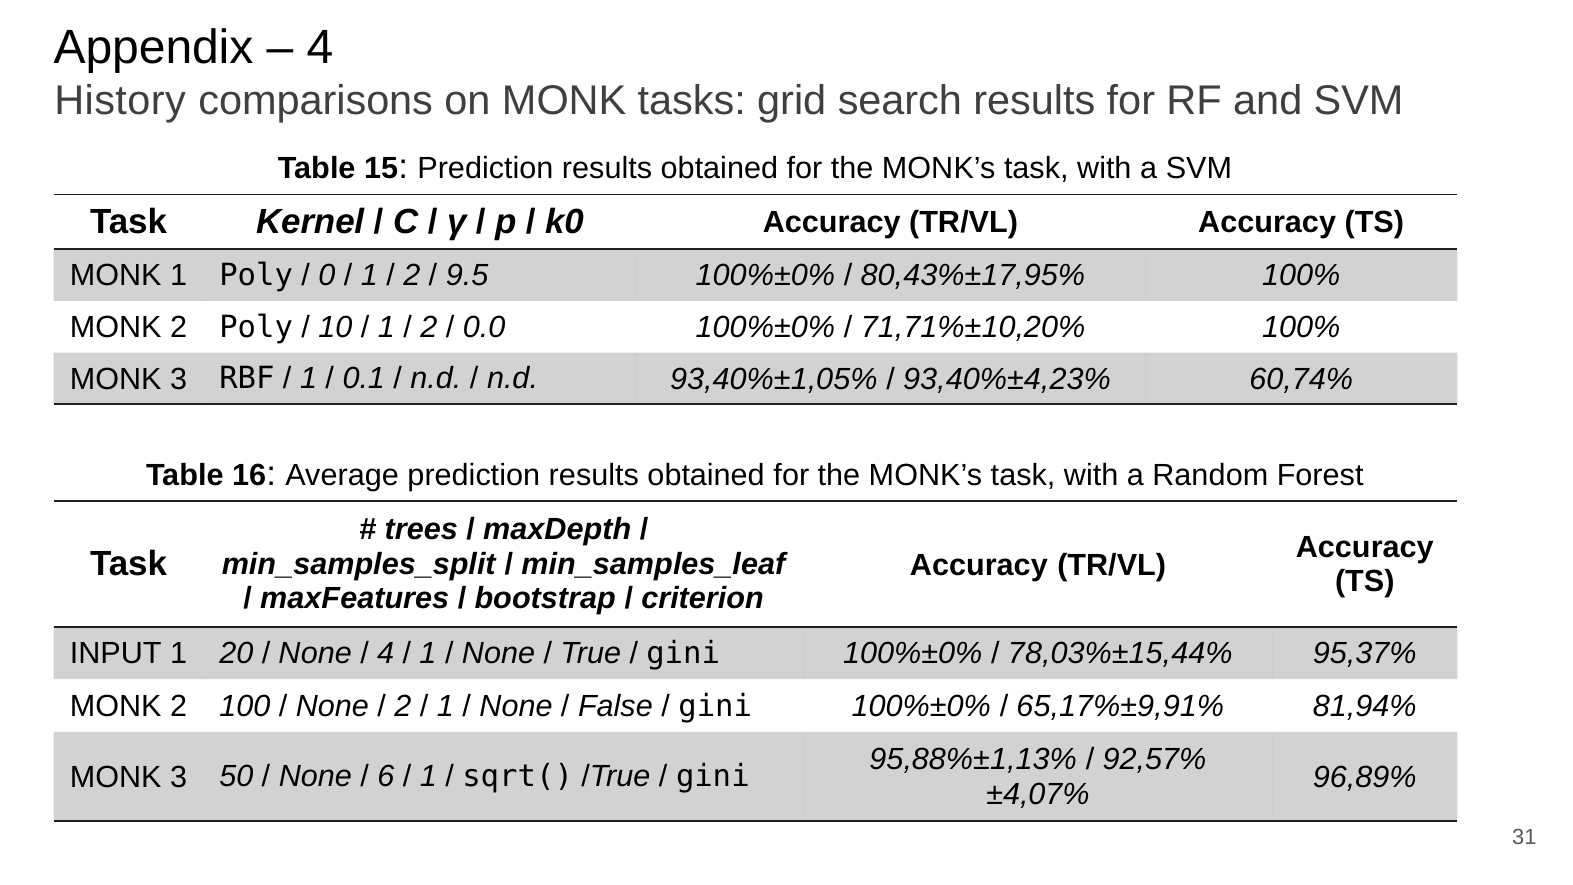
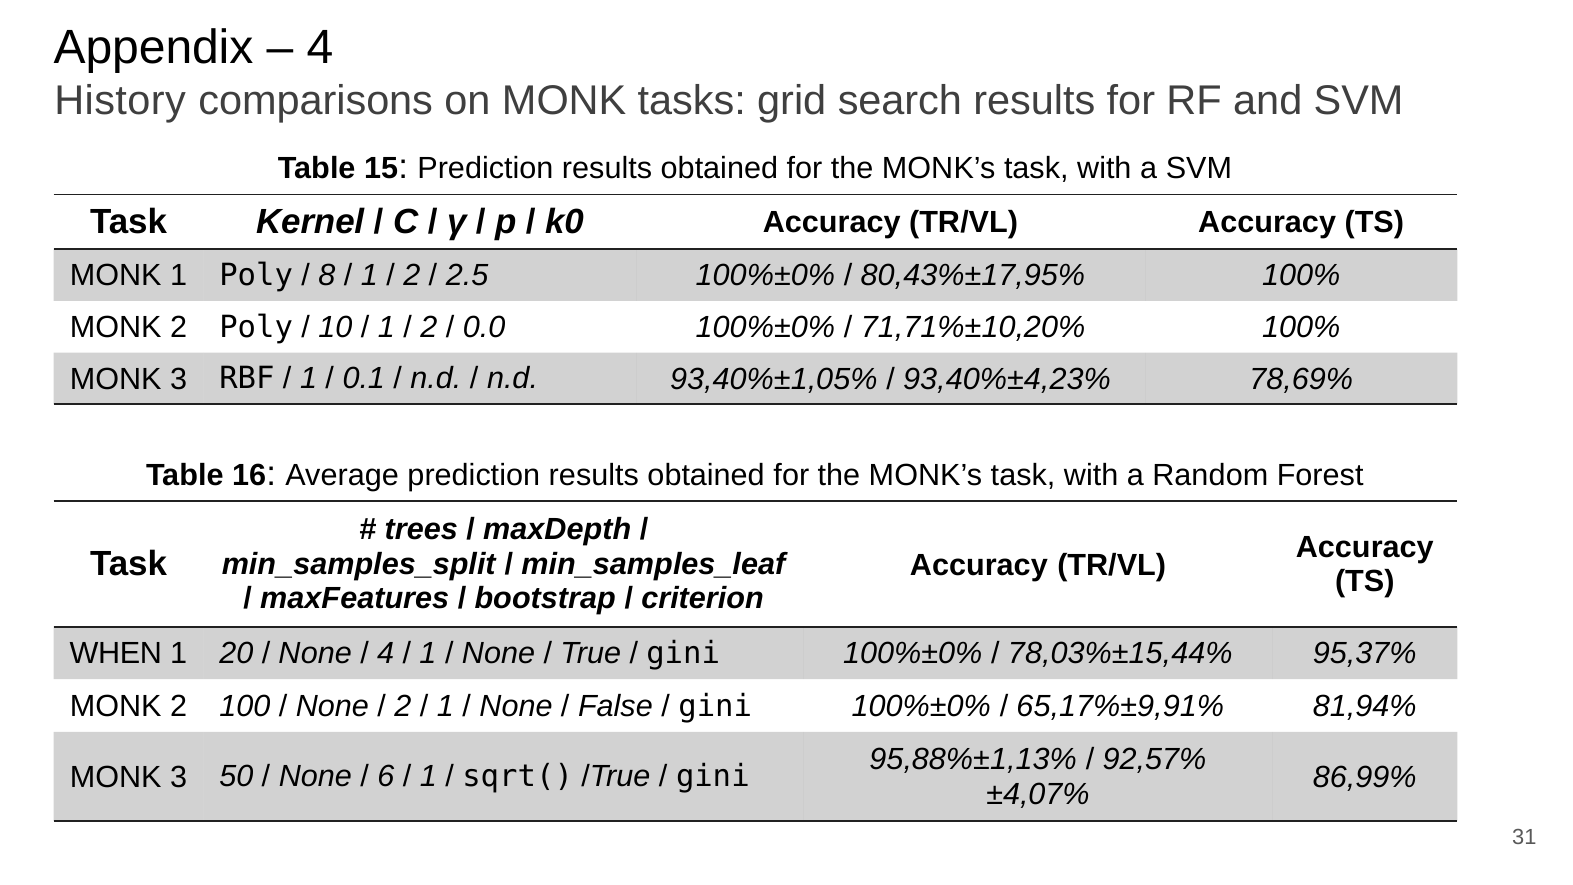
0: 0 -> 8 (327, 275)
9.5: 9.5 -> 2.5 (467, 275)
60,74%: 60,74% -> 78,69% (1301, 379)
INPUT: INPUT -> WHEN (116, 653)
96,89%: 96,89% -> 86,99% (1365, 777)
